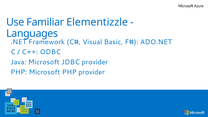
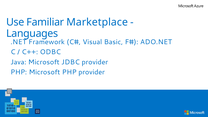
Elementizzle: Elementizzle -> Marketplace (97, 22)
